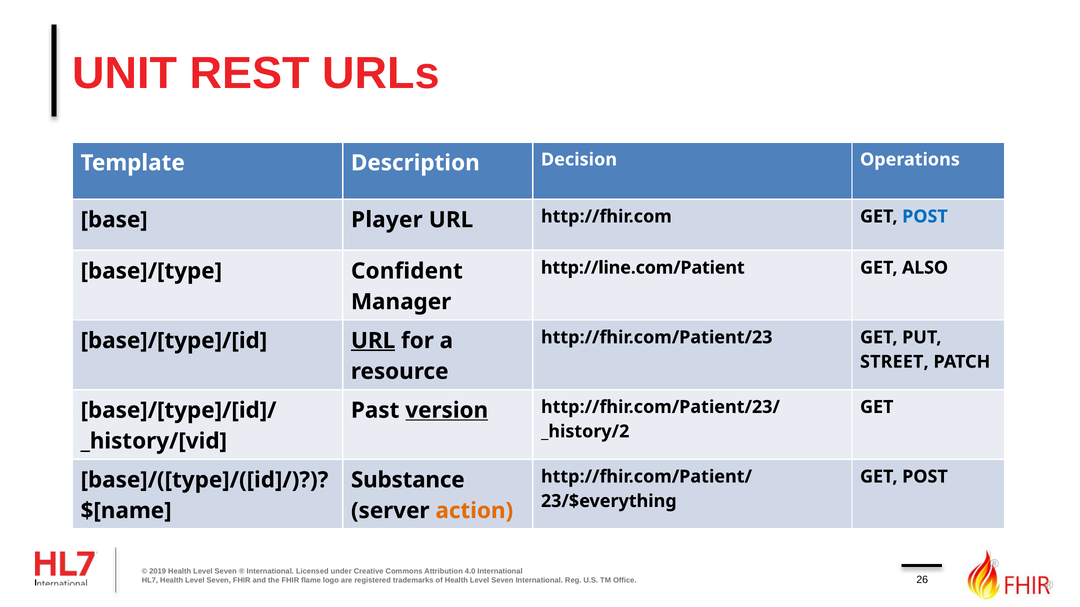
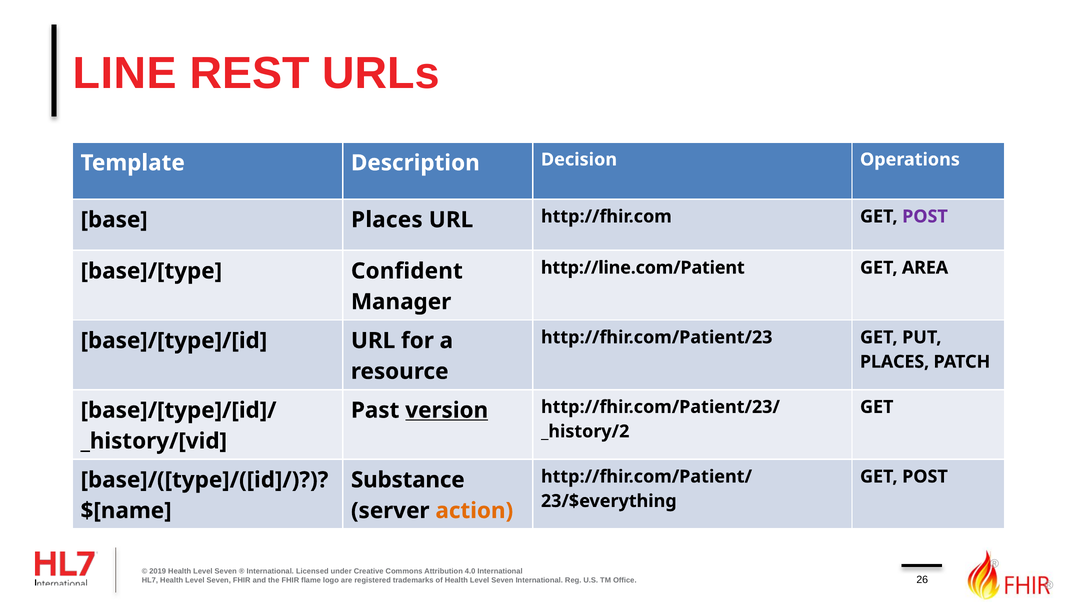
UNIT: UNIT -> LINE (125, 74)
base Player: Player -> Places (387, 220)
POST colour: blue -> purple (925, 217)
ALSO: ALSO -> AREA (925, 268)
URL underline: present -> none (373, 341)
STREET: STREET -> PLACES (895, 362)
